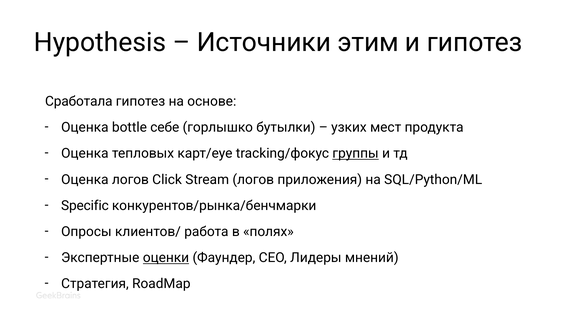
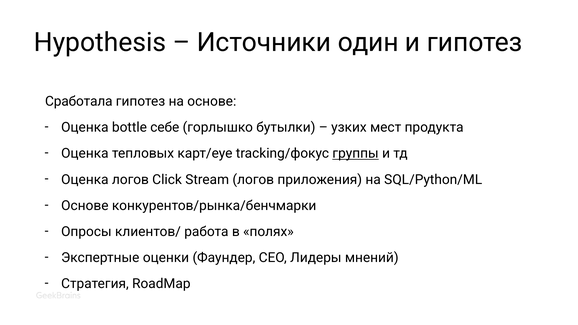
этим: этим -> один (368, 42)
Specific: Specific -> Основе (85, 206)
оценки underline: present -> none (166, 258)
